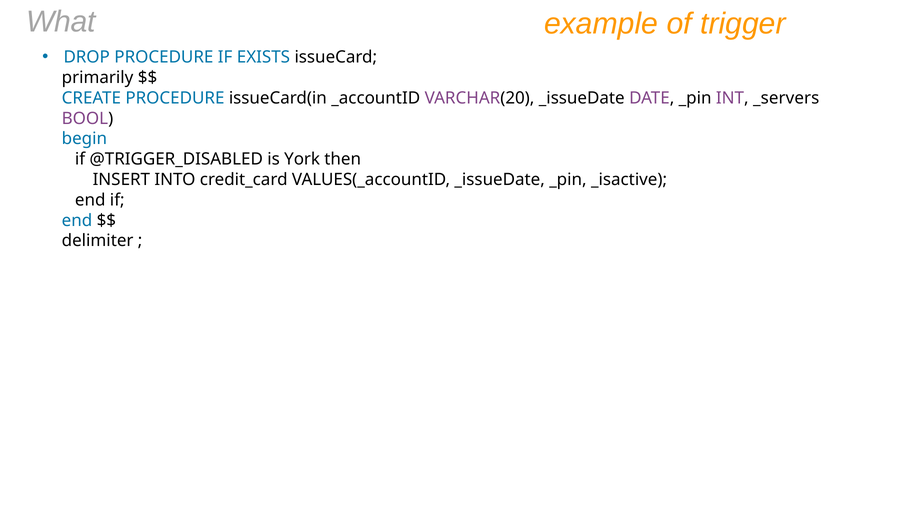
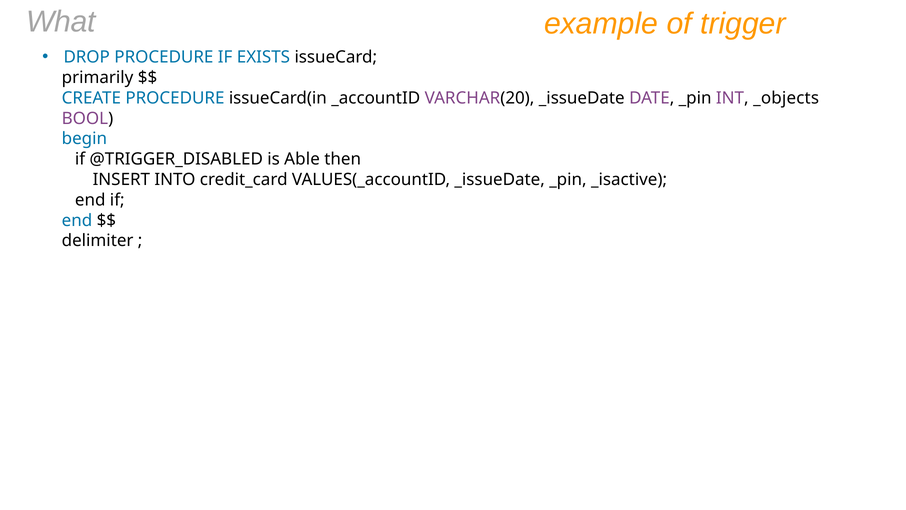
_servers: _servers -> _objects (786, 98)
York: York -> Able (302, 159)
